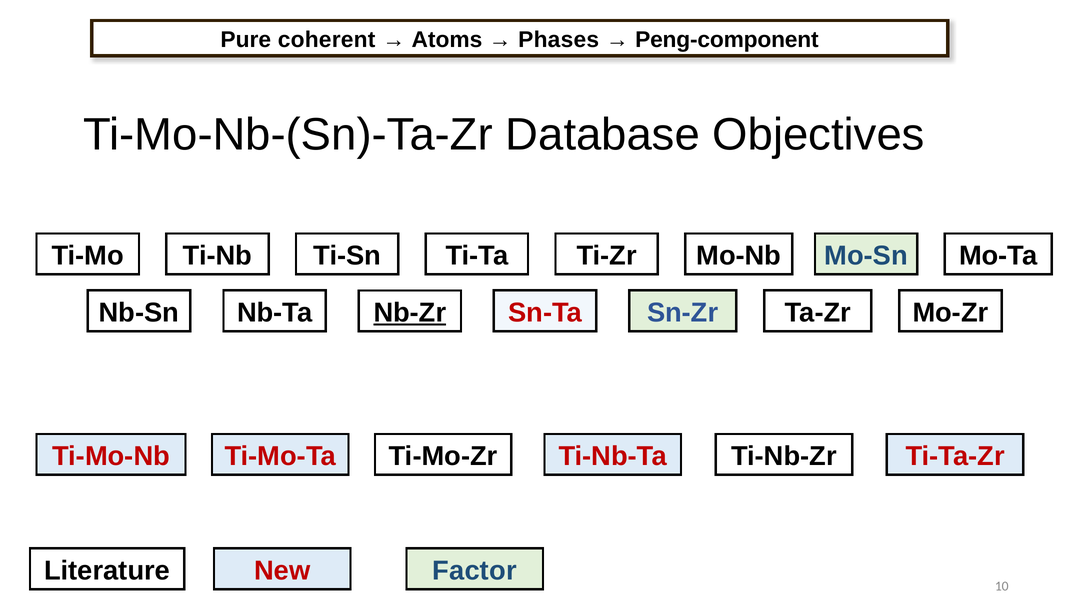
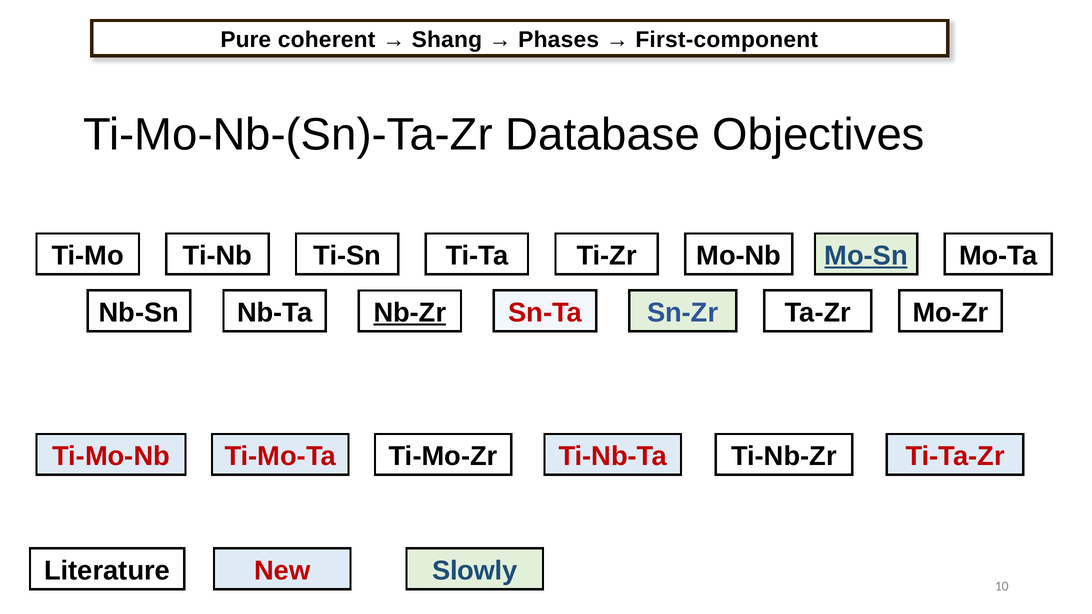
Atoms: Atoms -> Shang (447, 40)
Peng-component: Peng-component -> First-component (727, 40)
Mo-Sn underline: none -> present (866, 256)
Factor: Factor -> Slowly (475, 571)
